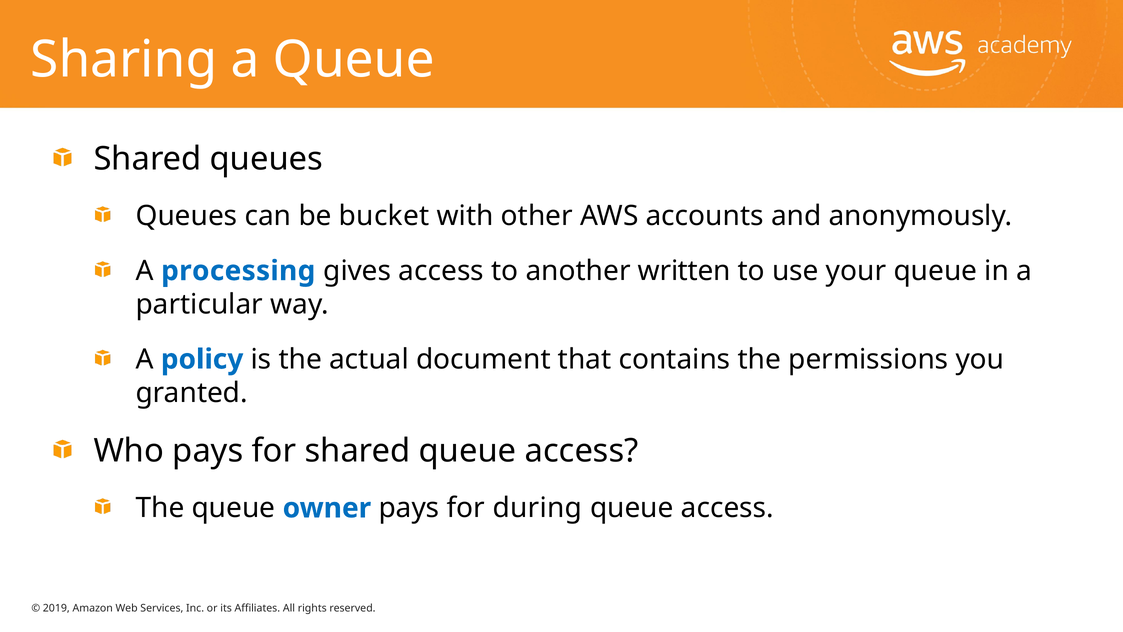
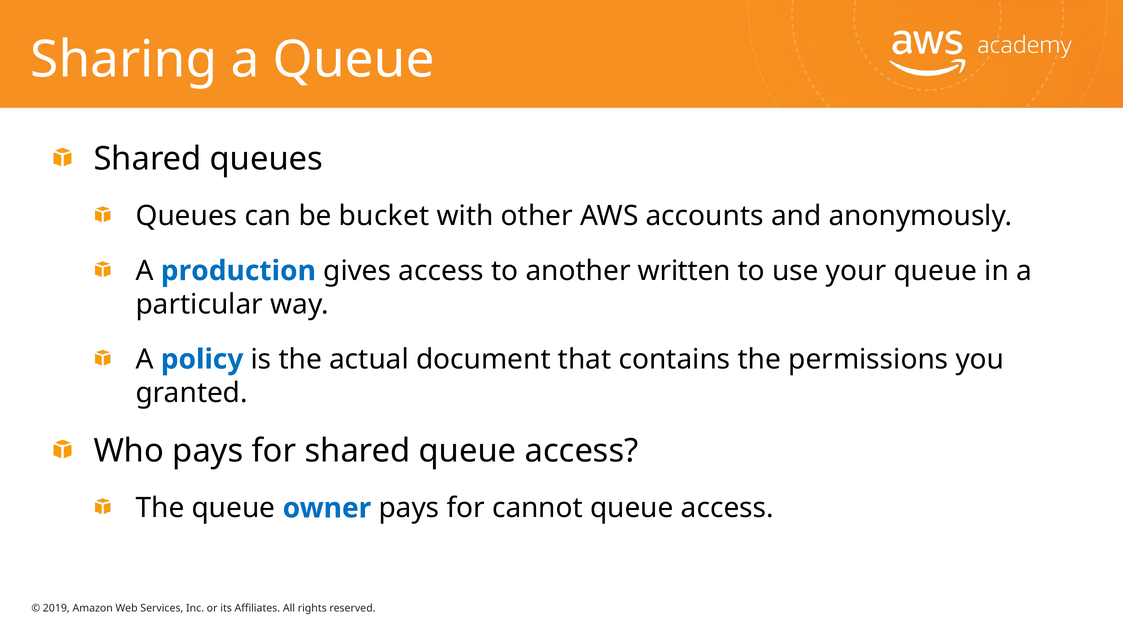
processing: processing -> production (238, 271)
during: during -> cannot (537, 508)
